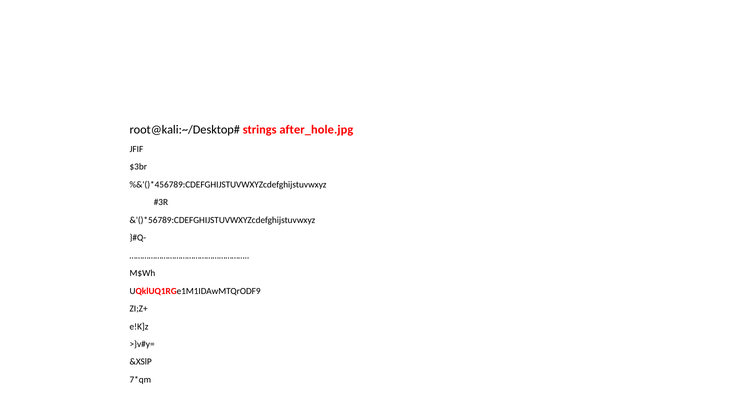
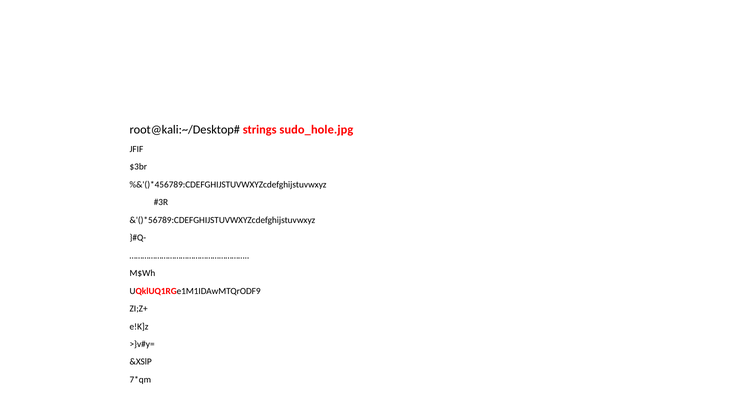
after_hole.jpg: after_hole.jpg -> sudo_hole.jpg (316, 130)
